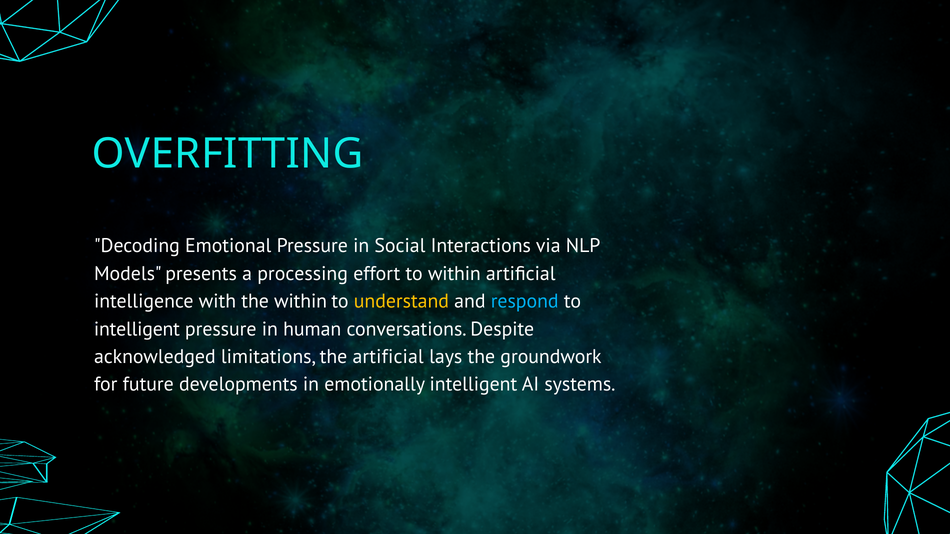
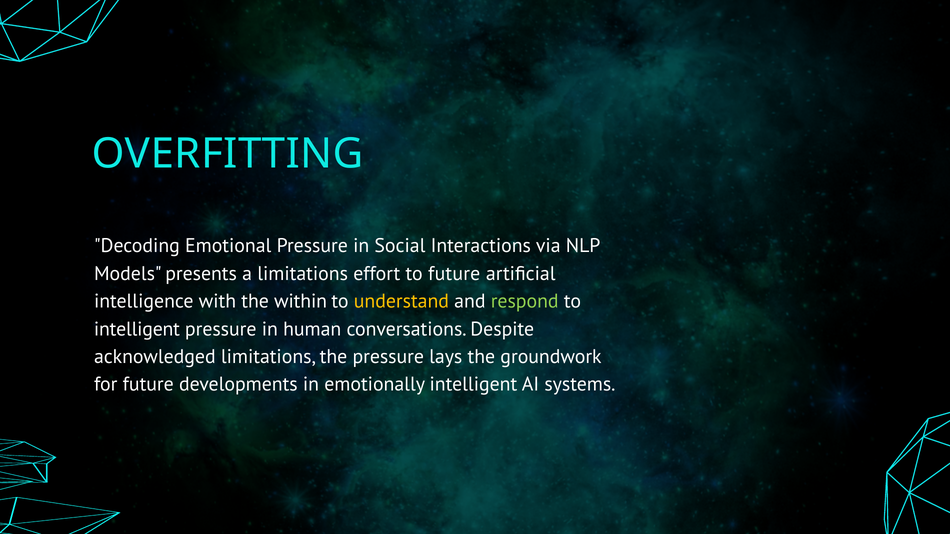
a processing: processing -> limitations (303, 274)
to within: within -> future (454, 274)
respond colour: light blue -> light green (525, 302)
the artificial: artificial -> pressure (388, 357)
